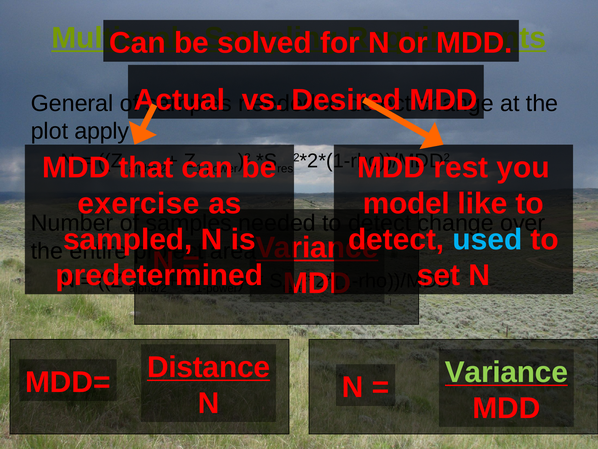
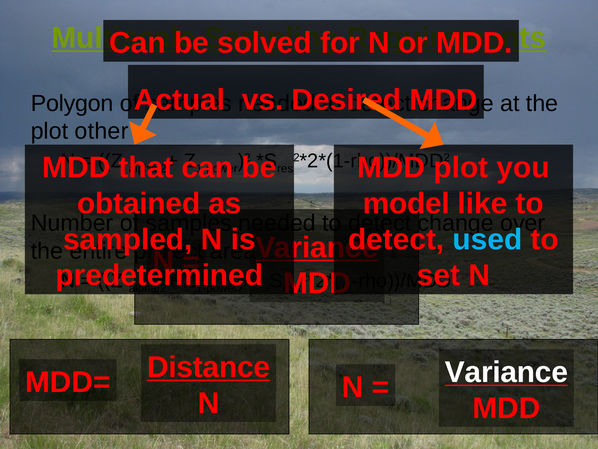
General: General -> Polygon (72, 103)
apply: apply -> other (102, 131)
rest: rest -> plot (461, 167)
exercise: exercise -> obtained (139, 203)
Variance colour: light green -> white (506, 372)
